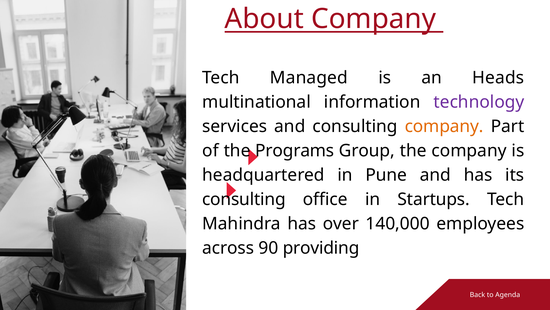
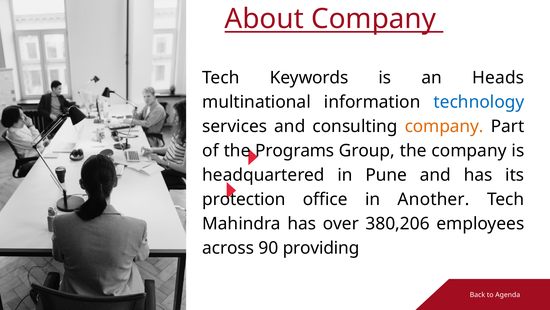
Managed: Managed -> Keywords (309, 77)
technology colour: purple -> blue (479, 102)
consulting: consulting -> protection (244, 199)
Startups: Startups -> Another (434, 199)
140,000: 140,000 -> 380,206 (398, 223)
